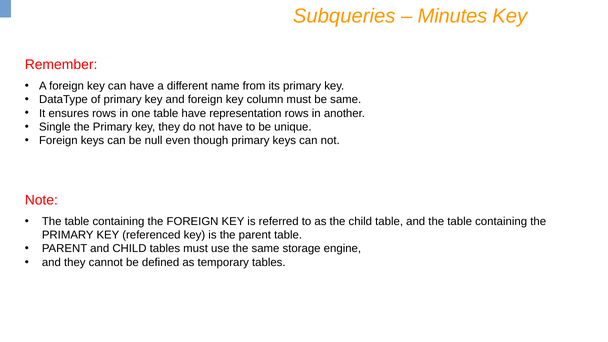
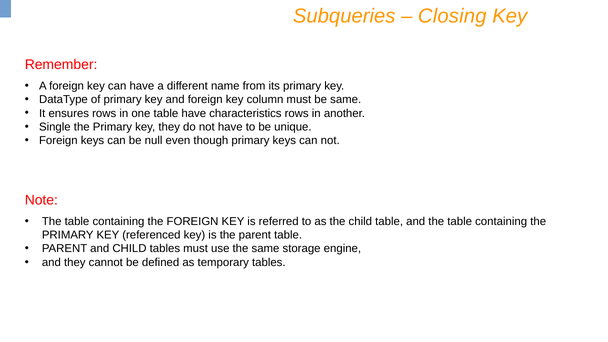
Minutes: Minutes -> Closing (452, 16)
representation: representation -> characteristics (245, 113)
